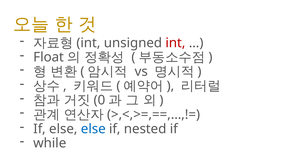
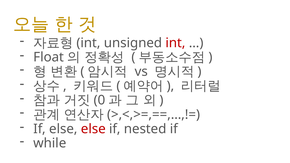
else colour: blue -> red (93, 129)
